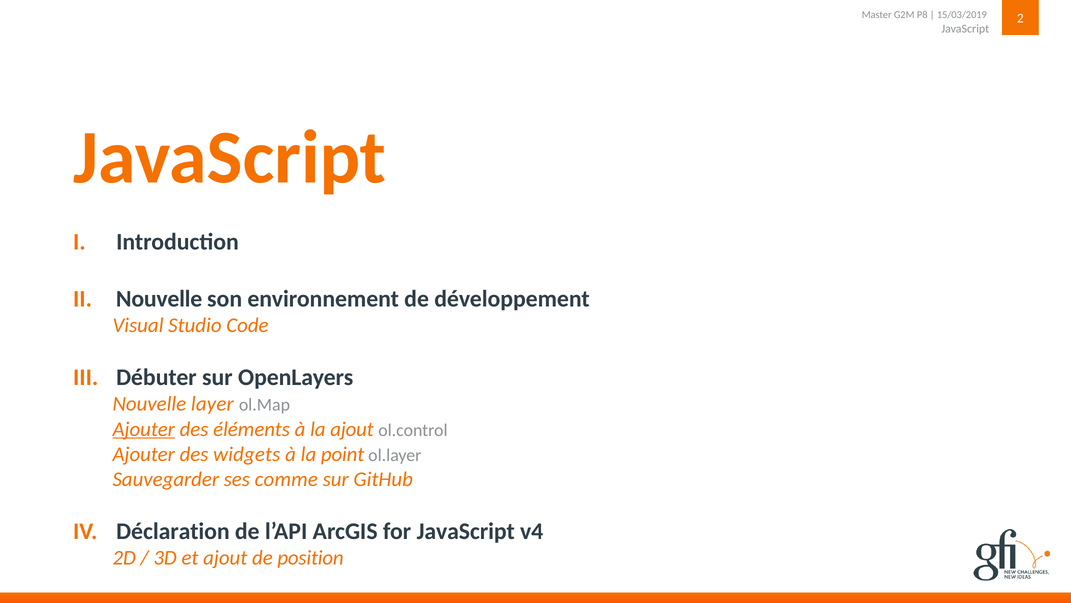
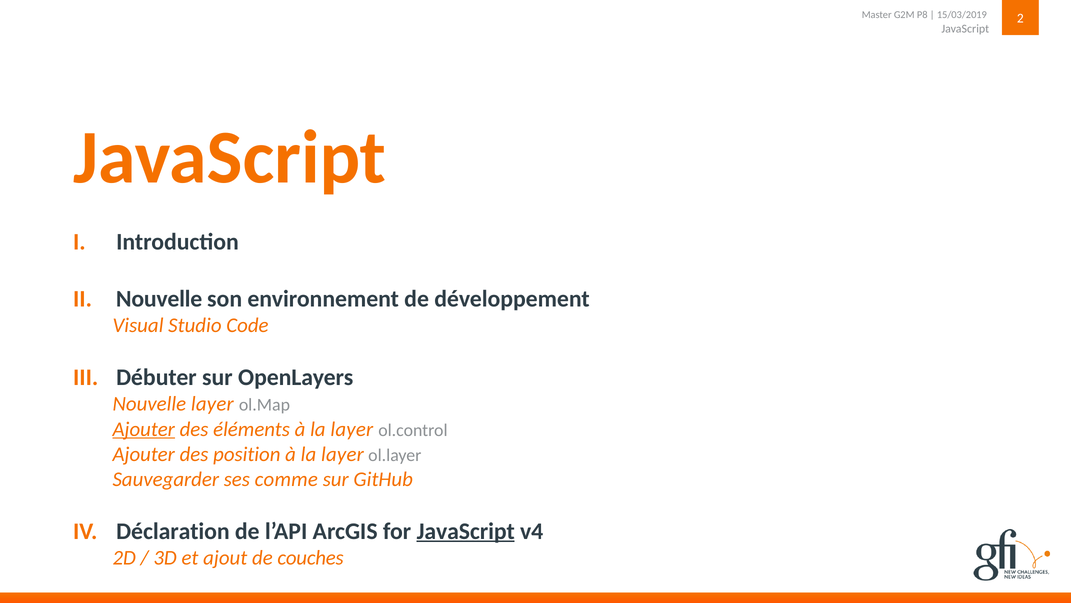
éléments à la ajout: ajout -> layer (352, 429)
widgets: widgets -> position (247, 454)
point: point -> layer (342, 454)
JavaScript underline: none -> present (466, 531)
position: position -> couches (311, 557)
